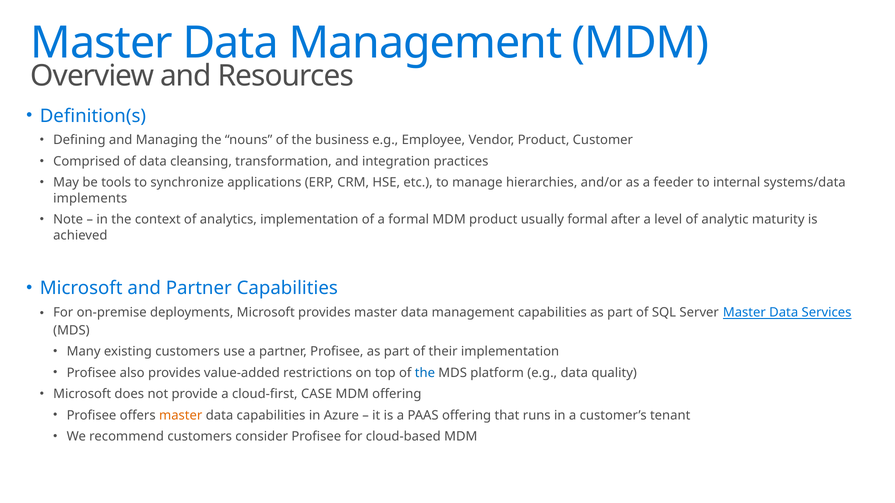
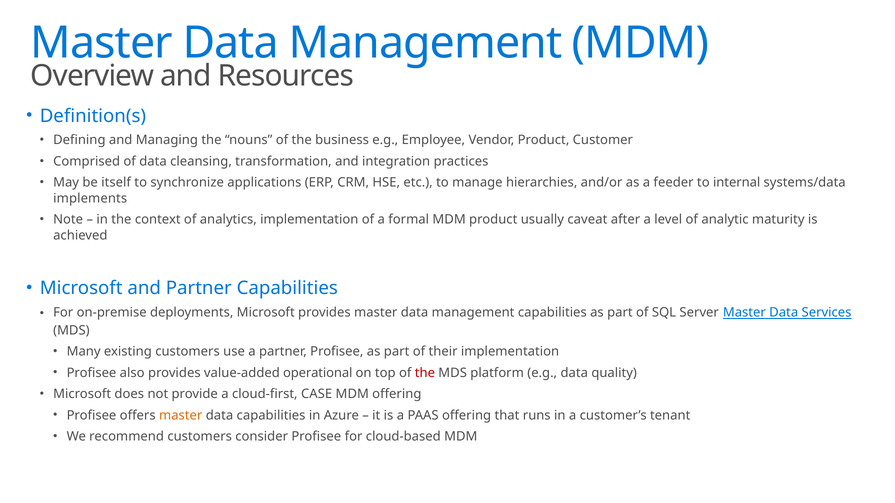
tools: tools -> itself (116, 183)
usually formal: formal -> caveat (587, 220)
restrictions: restrictions -> operational (318, 373)
the colour: blue -> red (425, 373)
